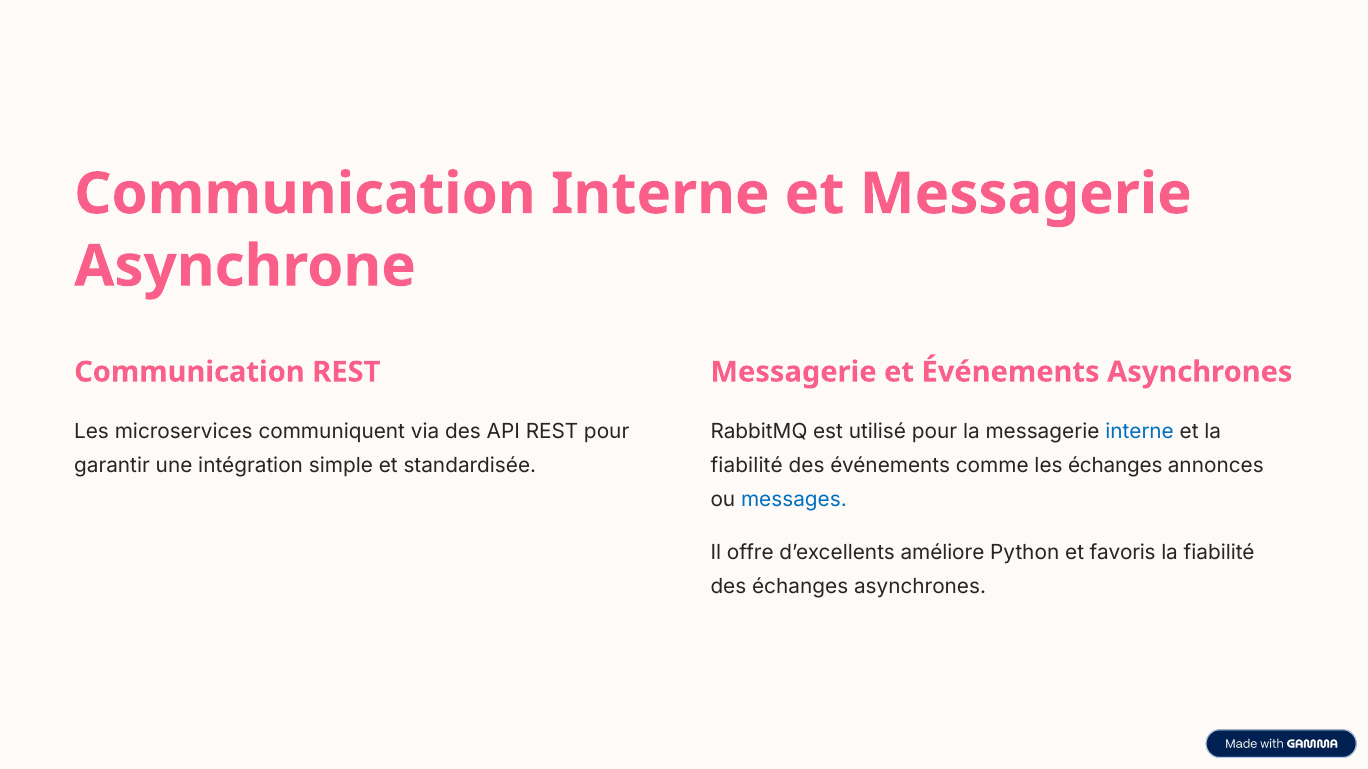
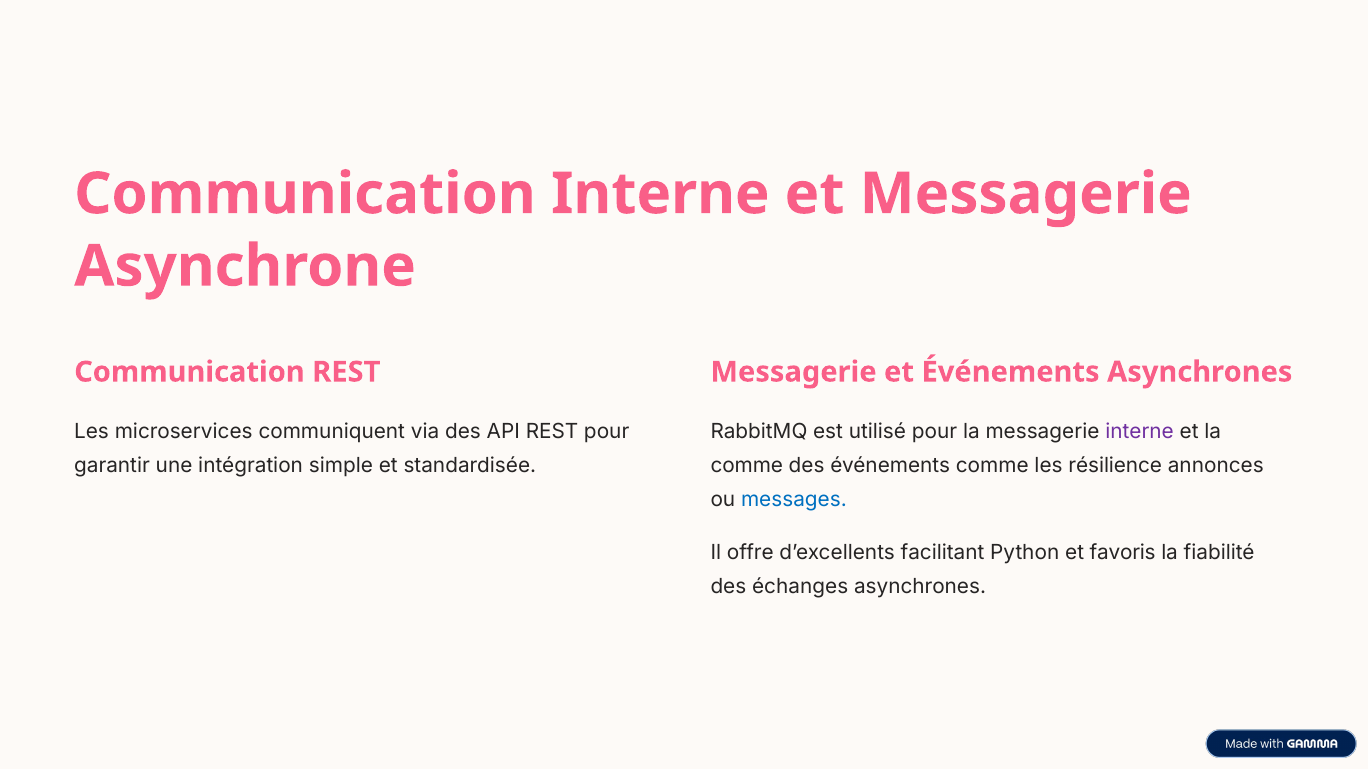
interne colour: blue -> purple (1140, 432)
fiabilité: fiabilité -> comme (747, 466)
les échanges: échanges -> résilience (1115, 466)
améliore: améliore -> facilitant (942, 553)
